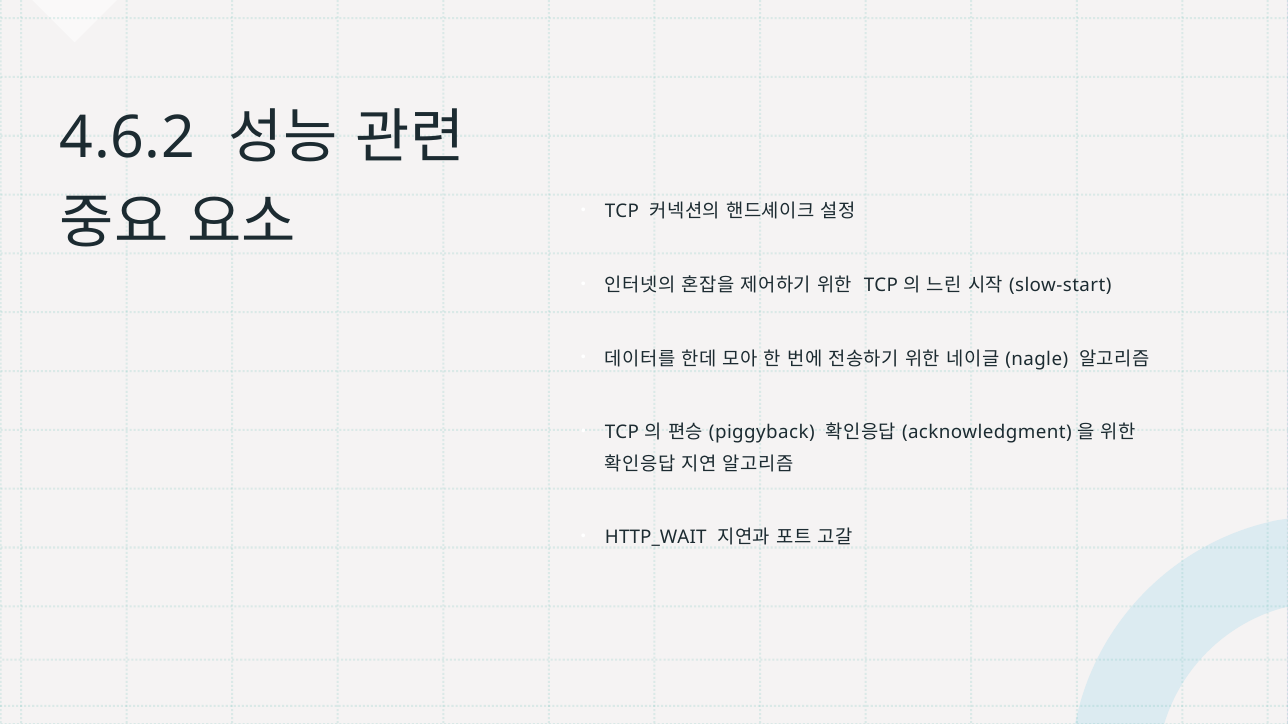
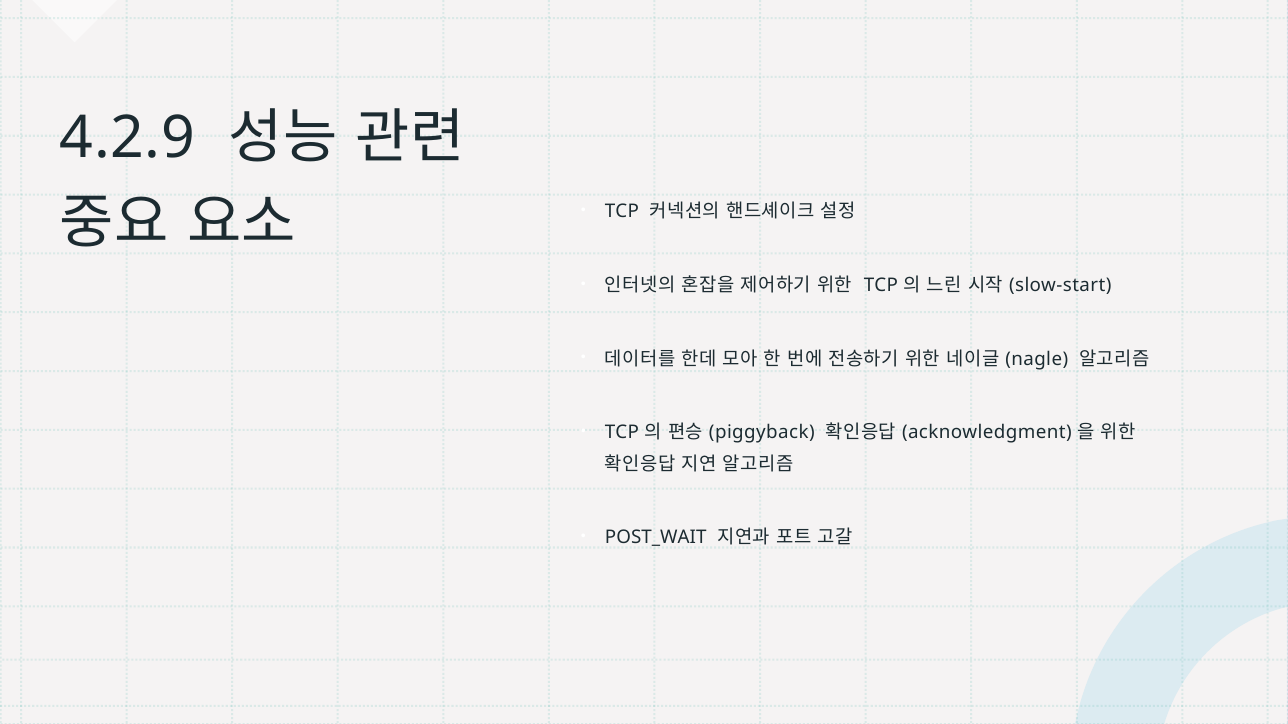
4.6.2: 4.6.2 -> 4.2.9 (127, 138)
HTTP_WAIT: HTTP_WAIT -> POST_WAIT (656, 538)
